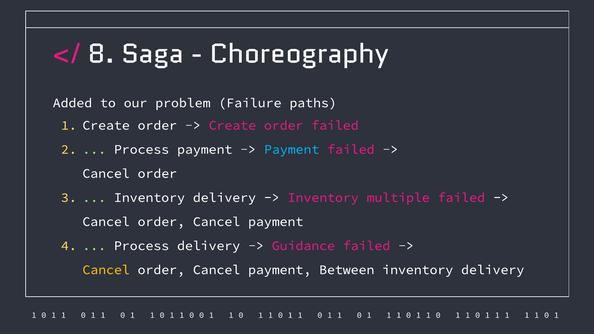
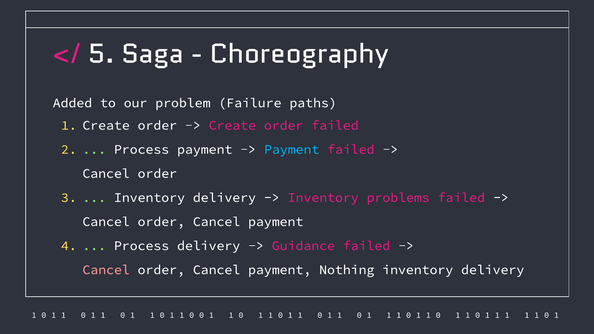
8: 8 -> 5 (101, 54)
multiple: multiple -> problems (398, 198)
Cancel colour: yellow -> pink (106, 270)
Between: Between -> Nothing (347, 270)
